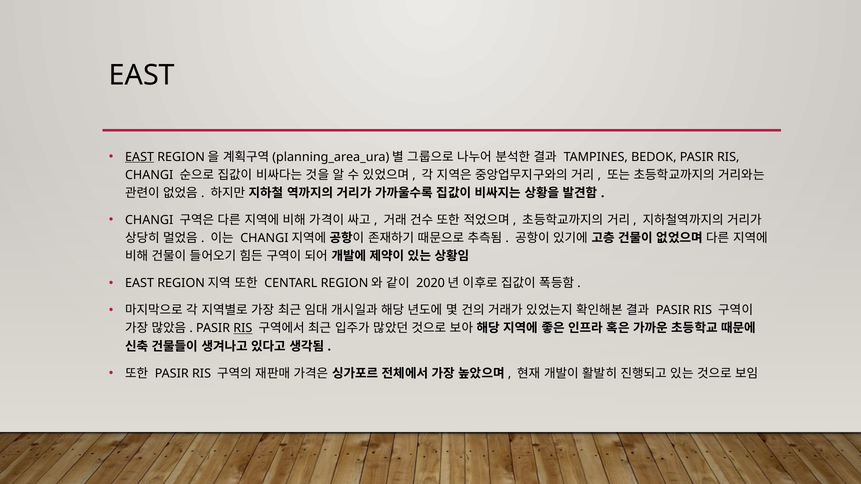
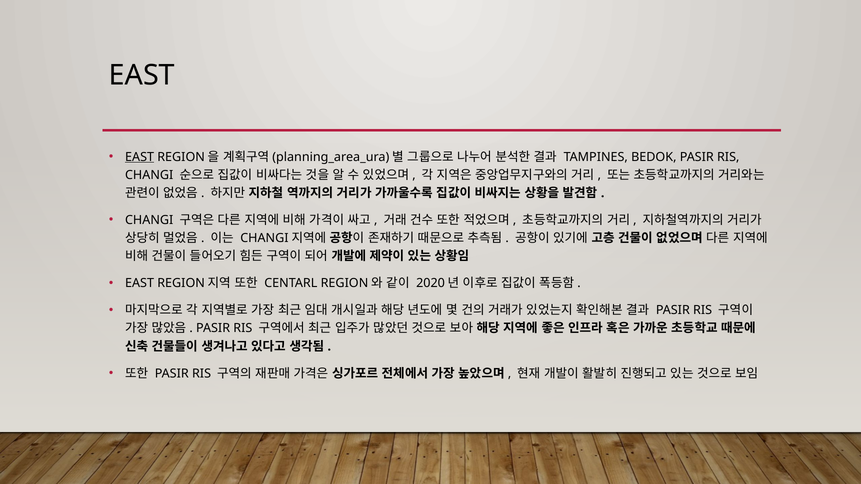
RIS underline: present -> none (243, 329)
